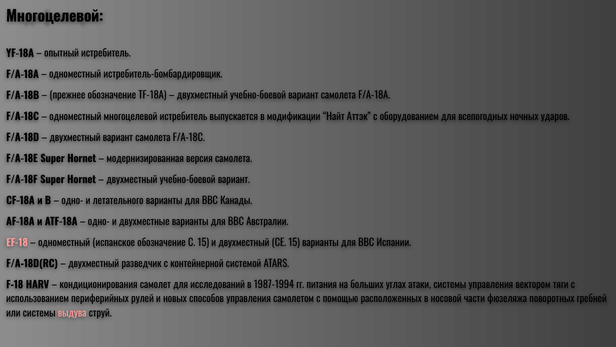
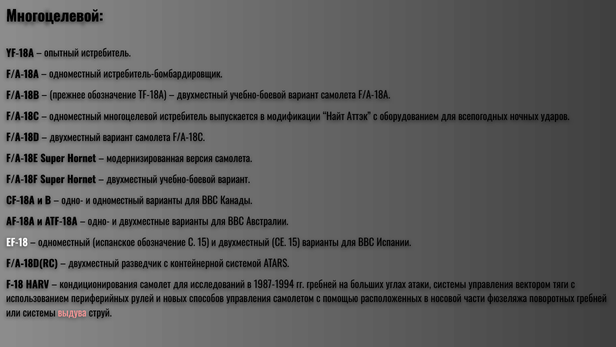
и летательного: летательного -> одноместный (118, 200)
EF-18 colour: pink -> white (17, 242)
гг питания: питания -> гребней (322, 284)
